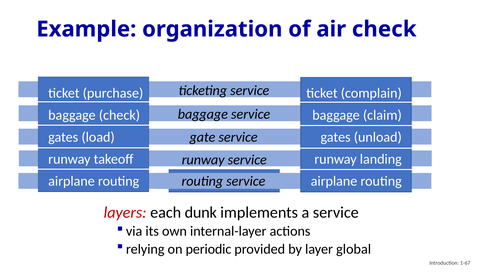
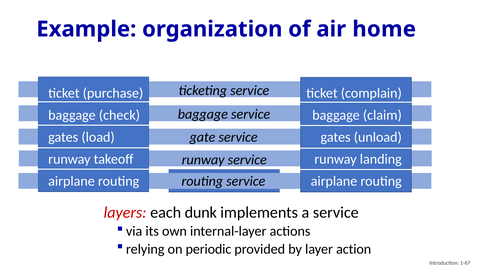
air check: check -> home (384, 29)
global: global -> action (354, 249)
